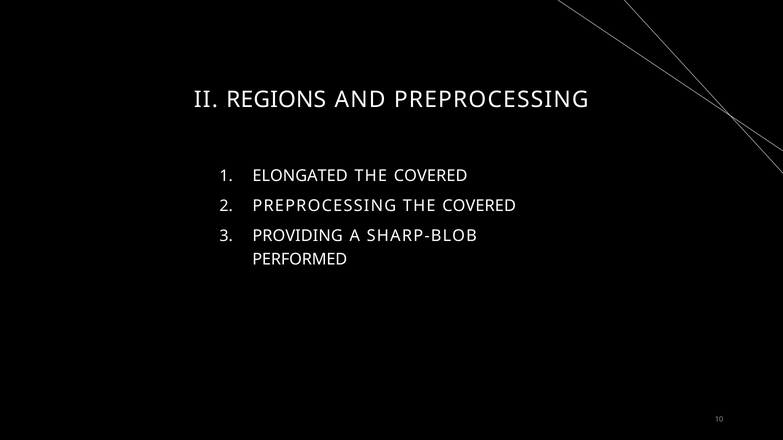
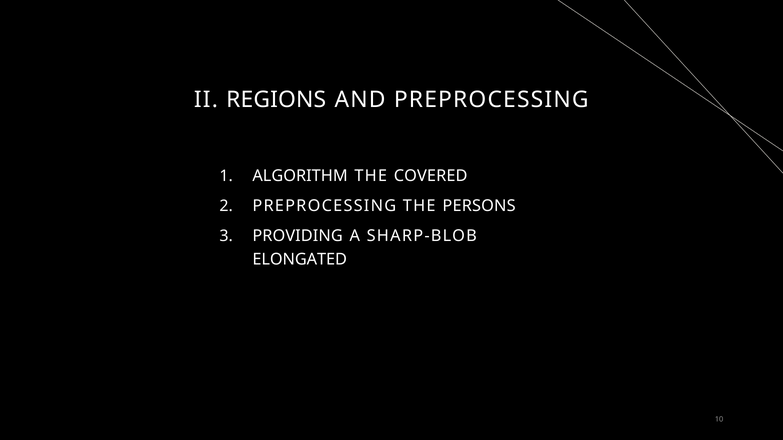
ELONGATED: ELONGATED -> ALGORITHM (300, 176)
PREPROCESSING THE COVERED: COVERED -> PERSONS (479, 206)
PERFORMED: PERFORMED -> ELONGATED (300, 260)
